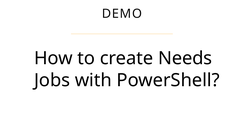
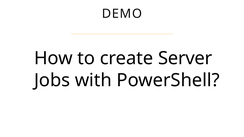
Needs: Needs -> Server (185, 58)
